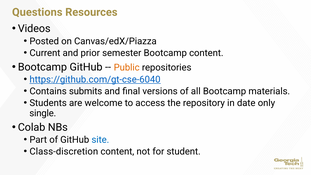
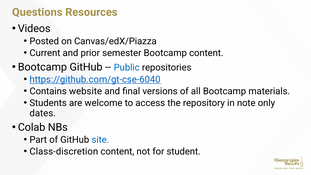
Public colour: orange -> blue (127, 67)
submits: submits -> website (86, 91)
date: date -> note (246, 103)
single: single -> dates (43, 113)
